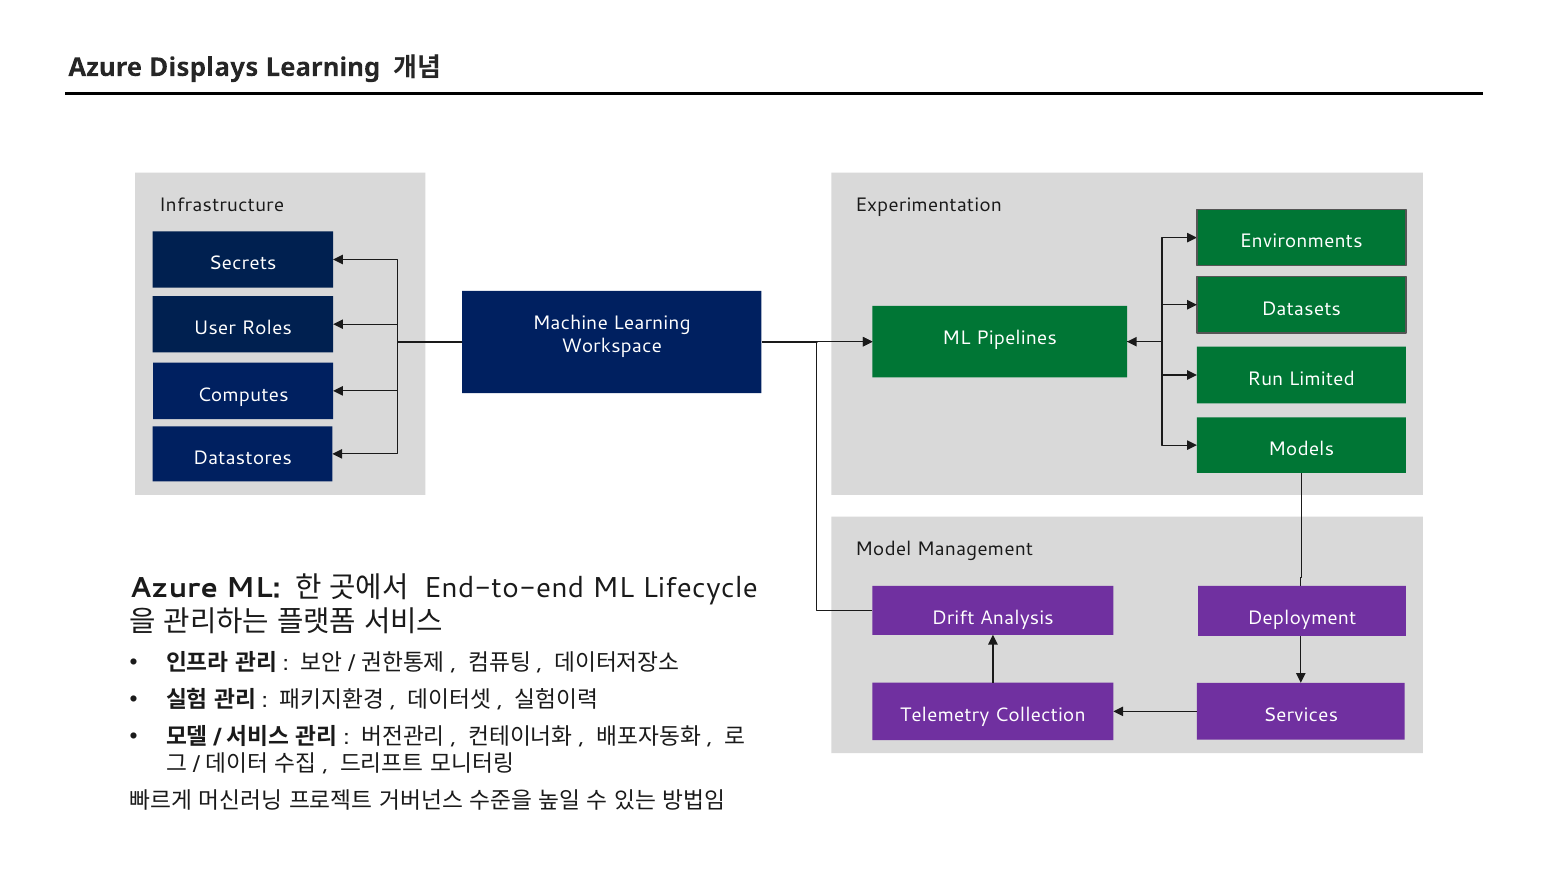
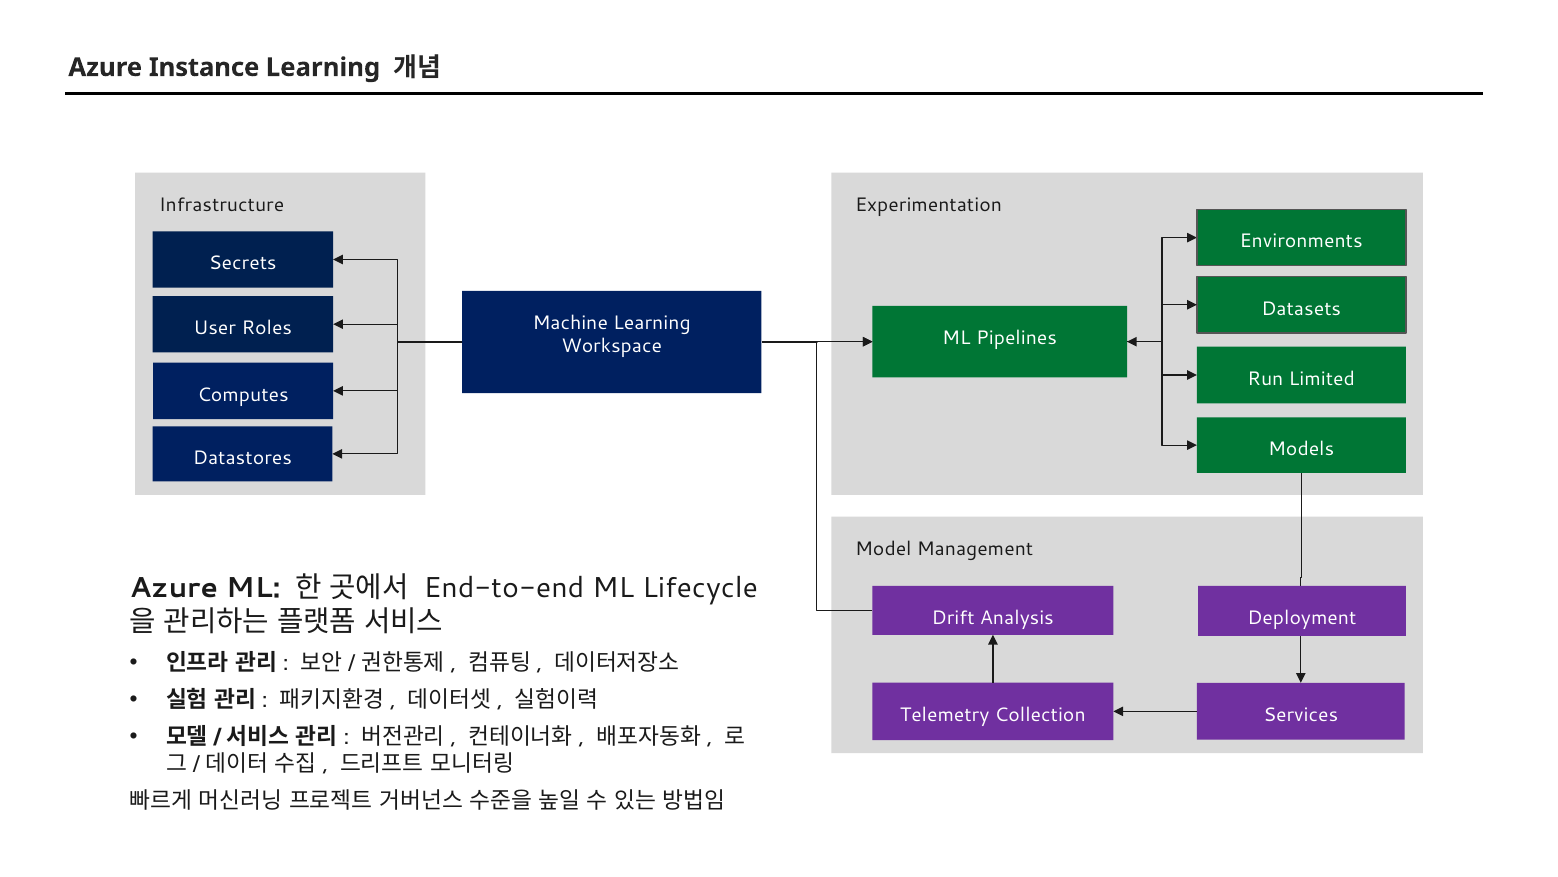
Displays: Displays -> Instance (204, 67)
